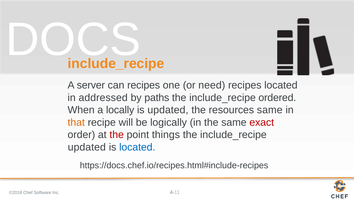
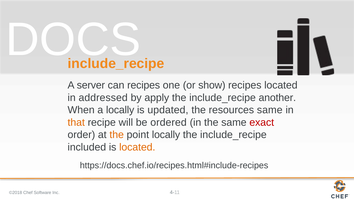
need: need -> show (212, 85)
paths: paths -> apply (157, 98)
ordered: ordered -> another (277, 98)
logically: logically -> ordered (168, 122)
the colour: red -> orange (117, 135)
point things: things -> locally (166, 135)
updated: updated -> included (87, 147)
located colour: blue -> orange (137, 147)
